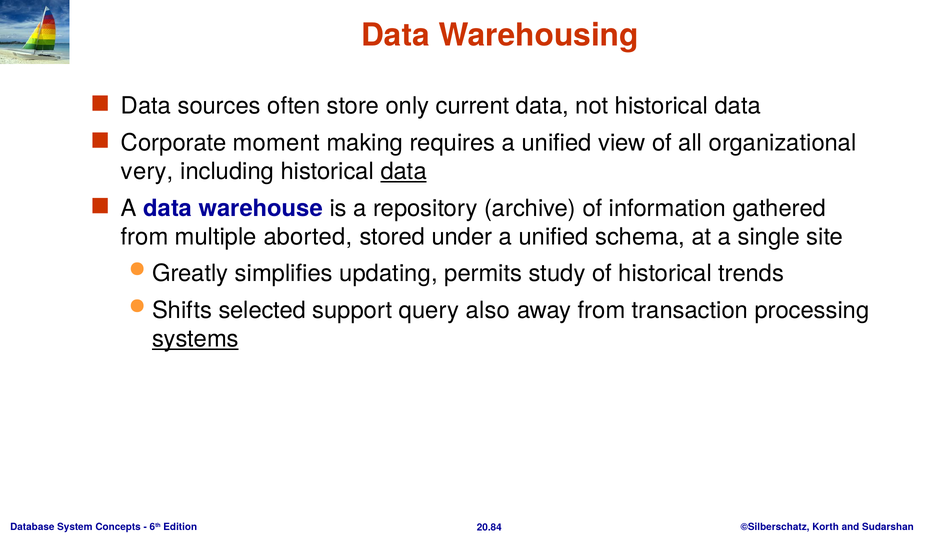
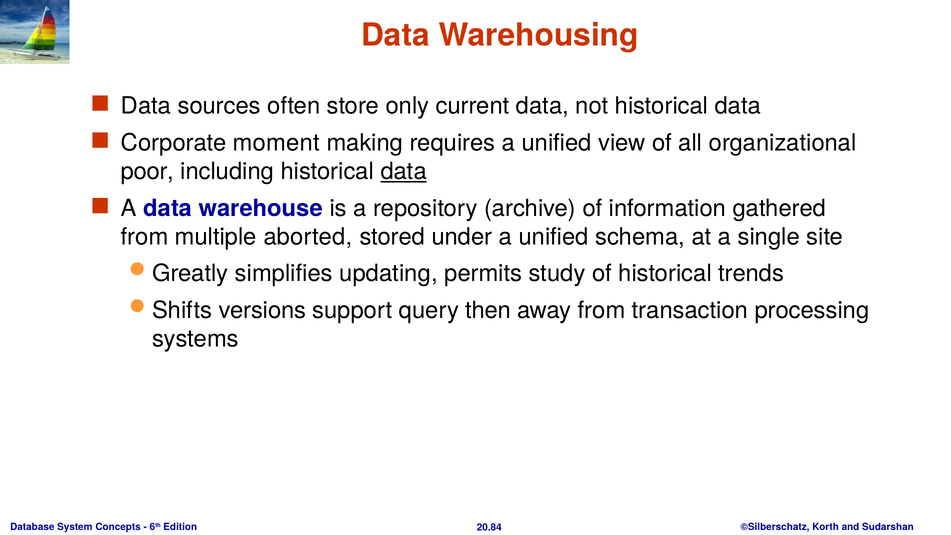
very: very -> poor (147, 171)
selected: selected -> versions (262, 310)
also: also -> then (488, 310)
systems underline: present -> none (195, 339)
